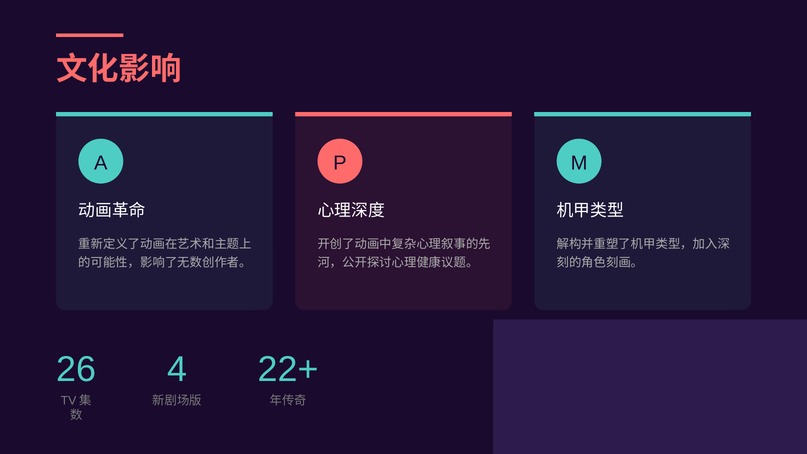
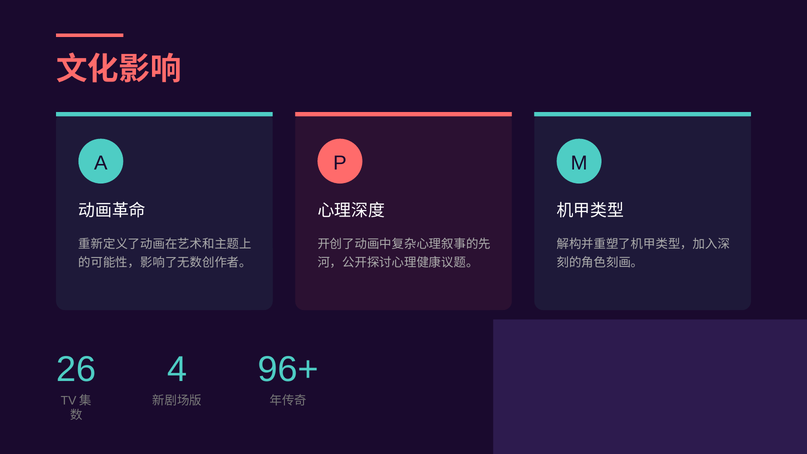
22+: 22+ -> 96+ (288, 370)
